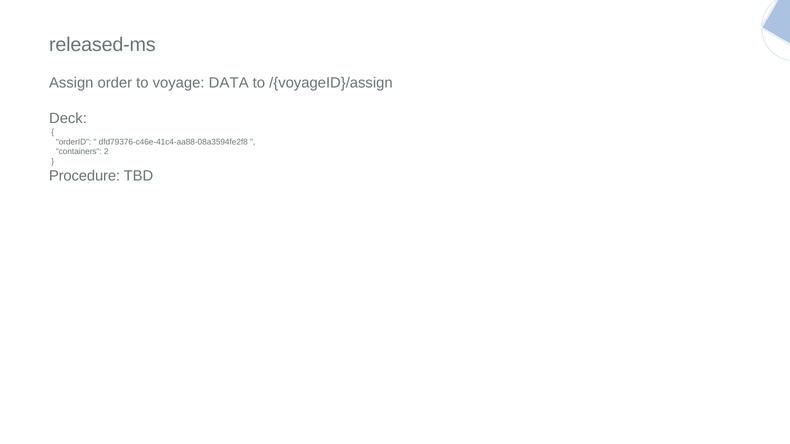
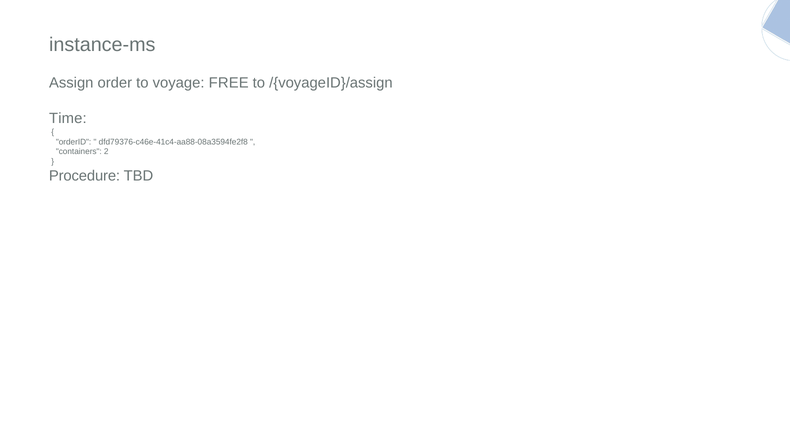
released-ms: released-ms -> instance-ms (102, 45)
DATA: DATA -> FREE (229, 83)
Deck: Deck -> Time (68, 119)
